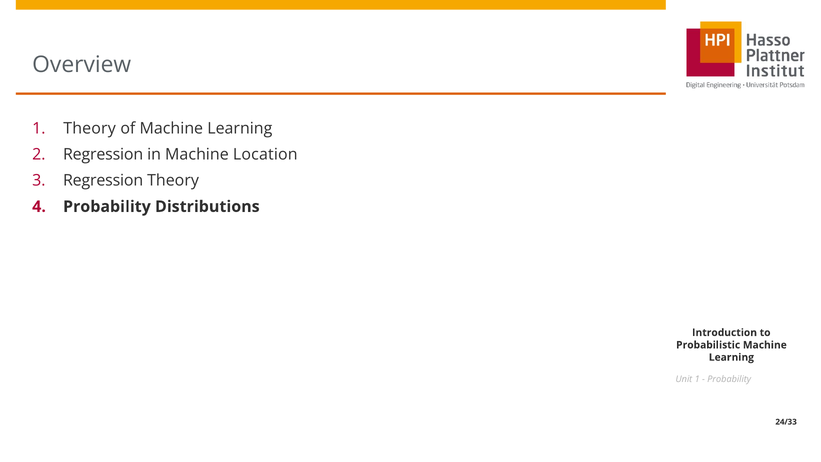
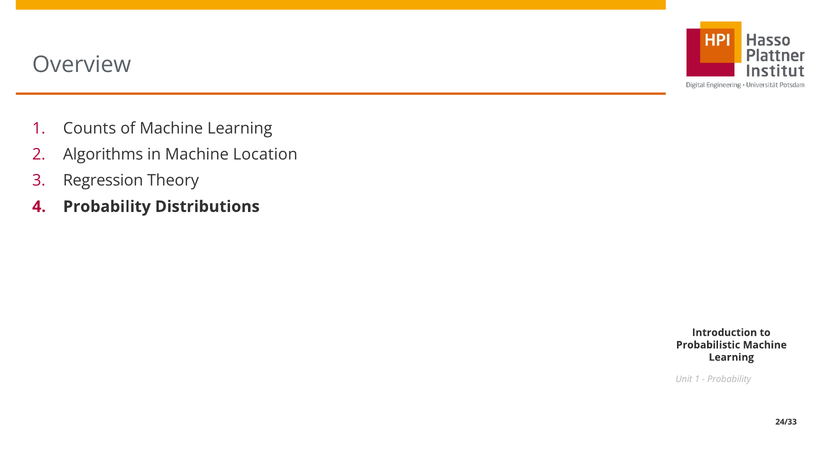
Theory: Theory -> Counts (90, 128)
Regression: Regression -> Algorithms (103, 155)
